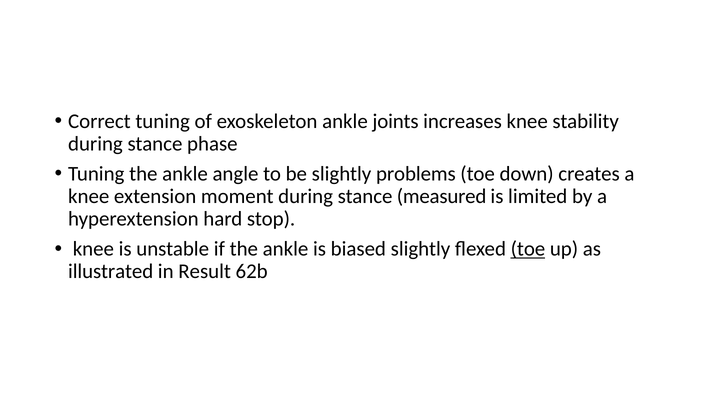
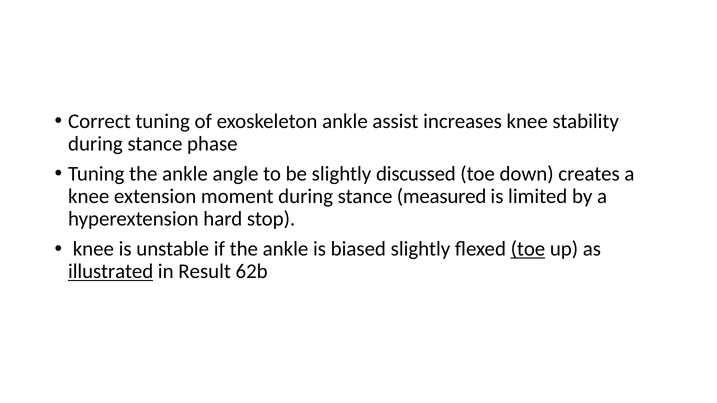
joints: joints -> assist (395, 121)
problems: problems -> discussed (416, 174)
illustrated underline: none -> present (111, 272)
